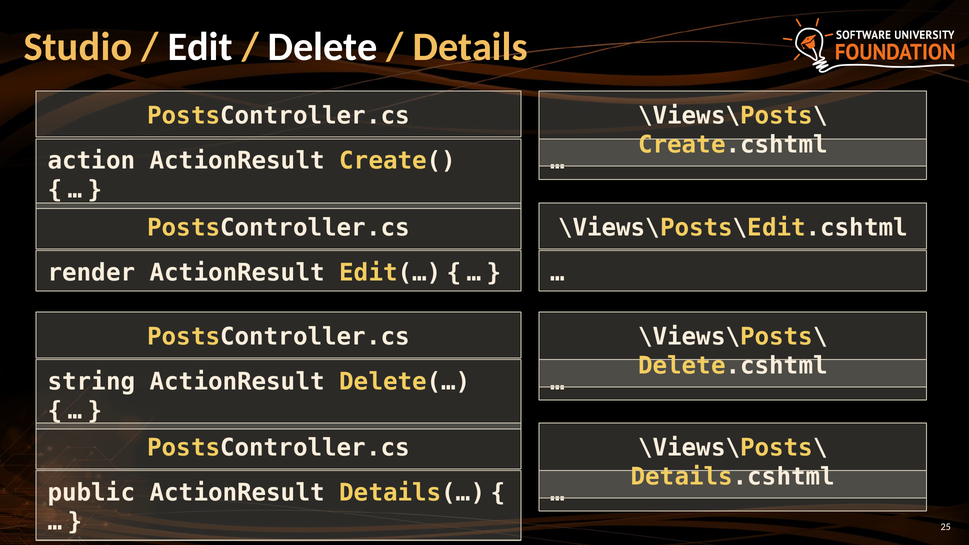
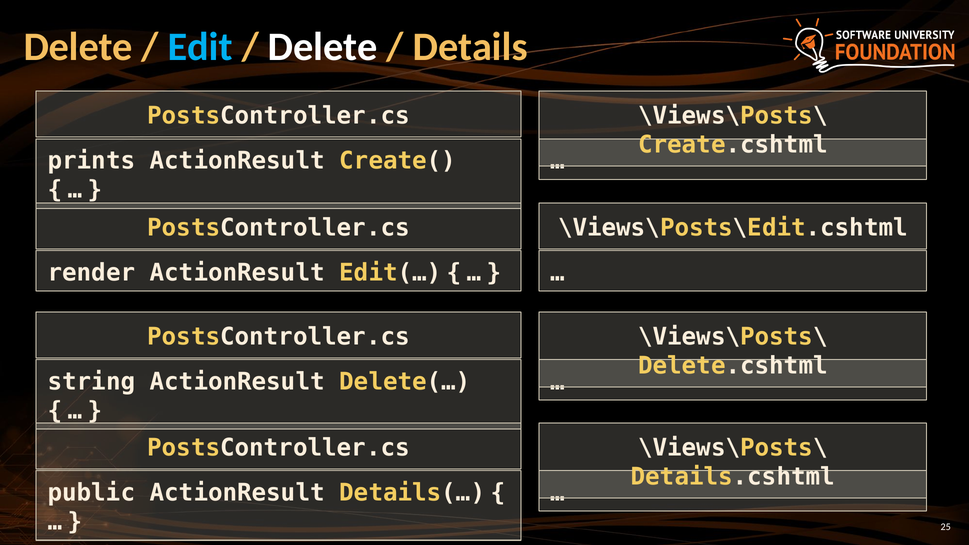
Studio: Studio -> Delete (78, 47)
Edit colour: white -> light blue (200, 47)
action: action -> prints (91, 161)
